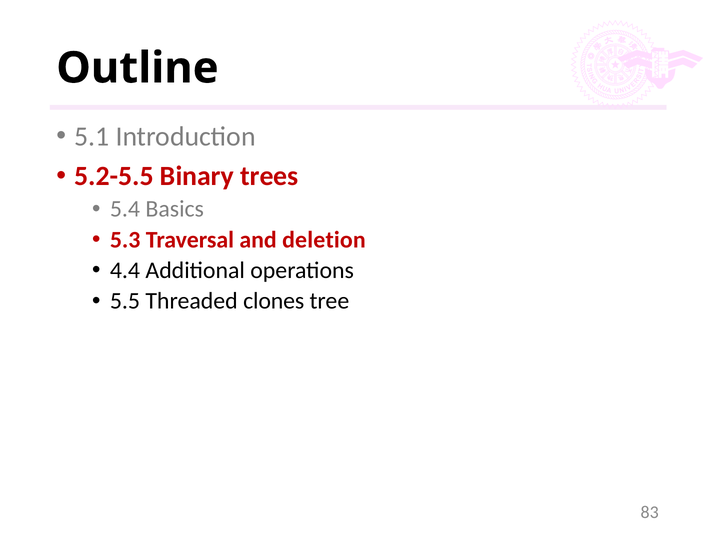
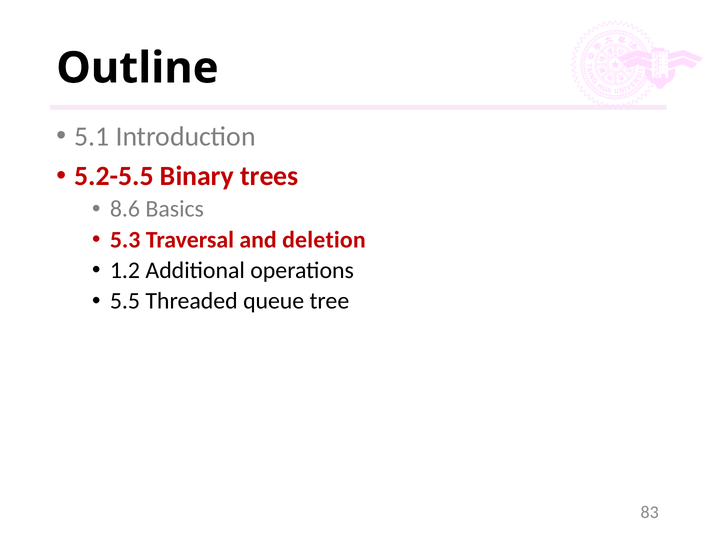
5.4: 5.4 -> 8.6 (125, 209)
4.4: 4.4 -> 1.2 (125, 271)
clones: clones -> queue (274, 301)
